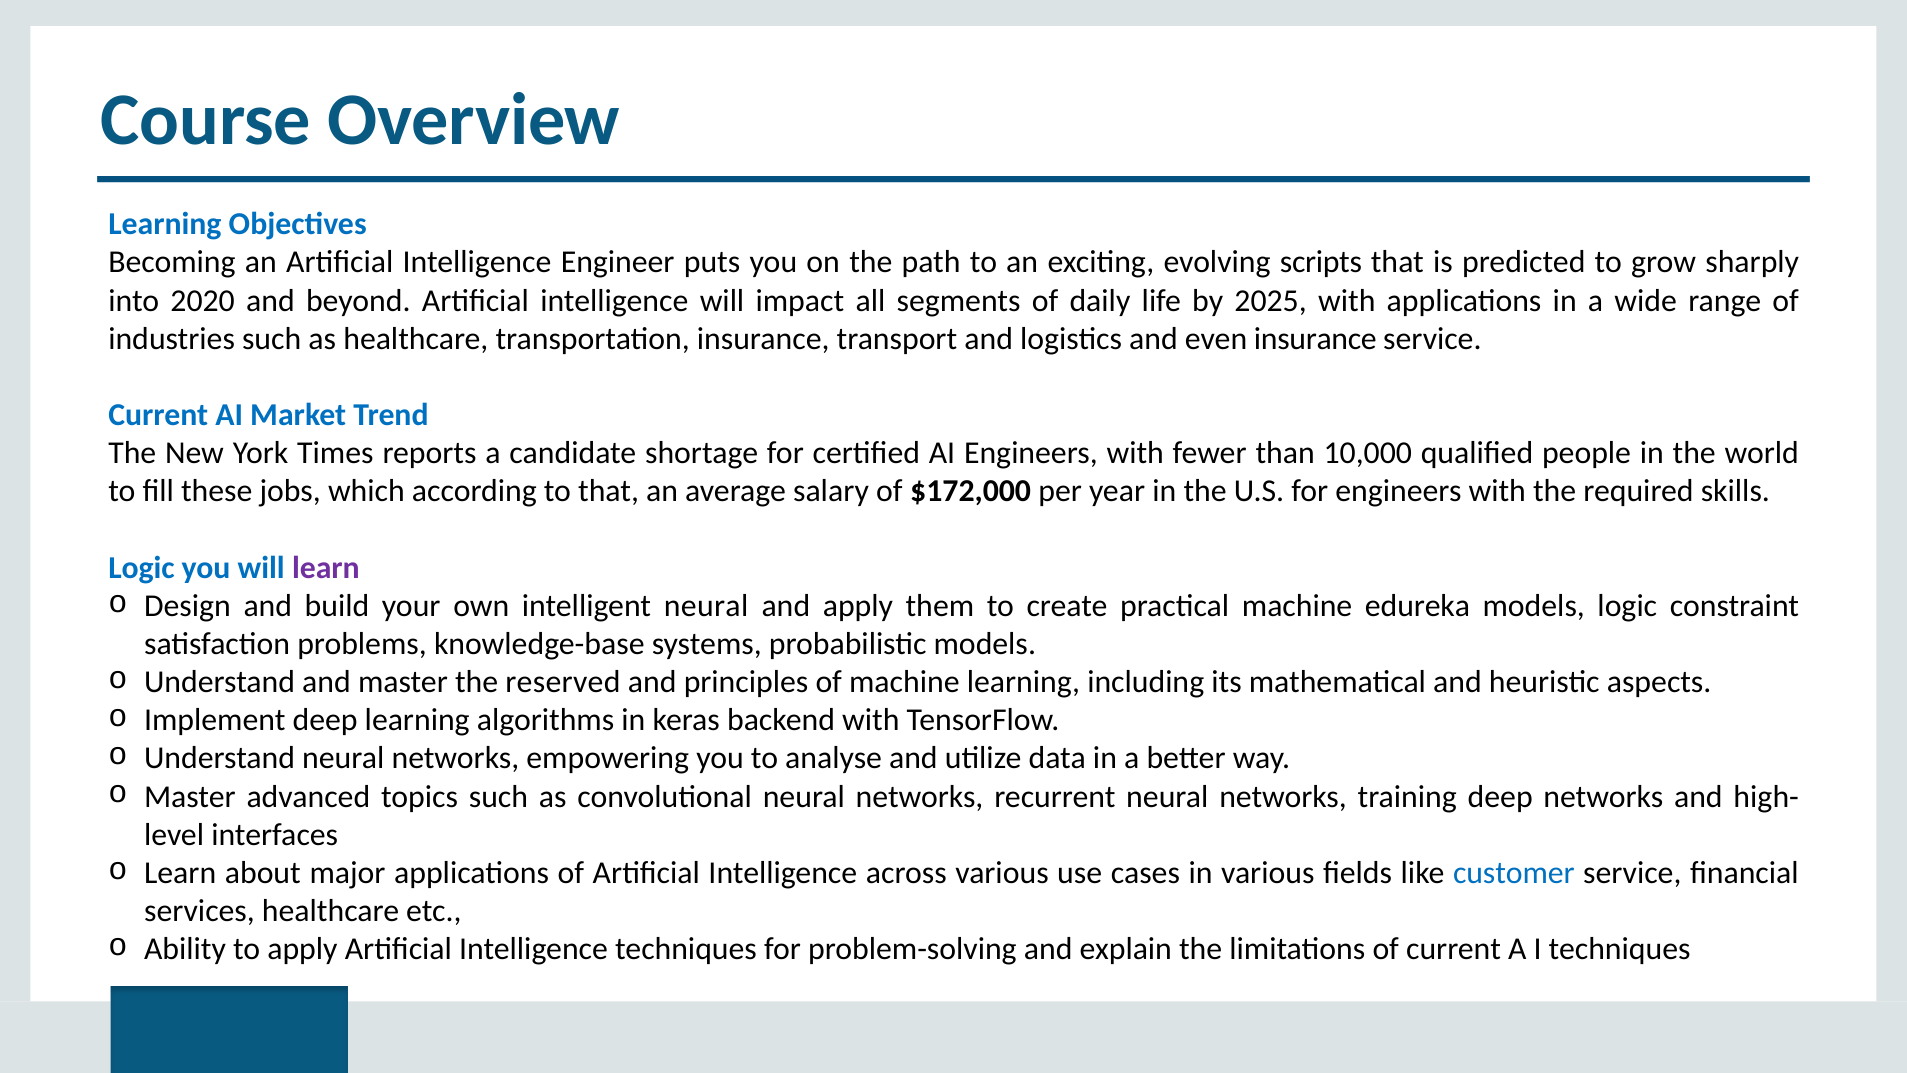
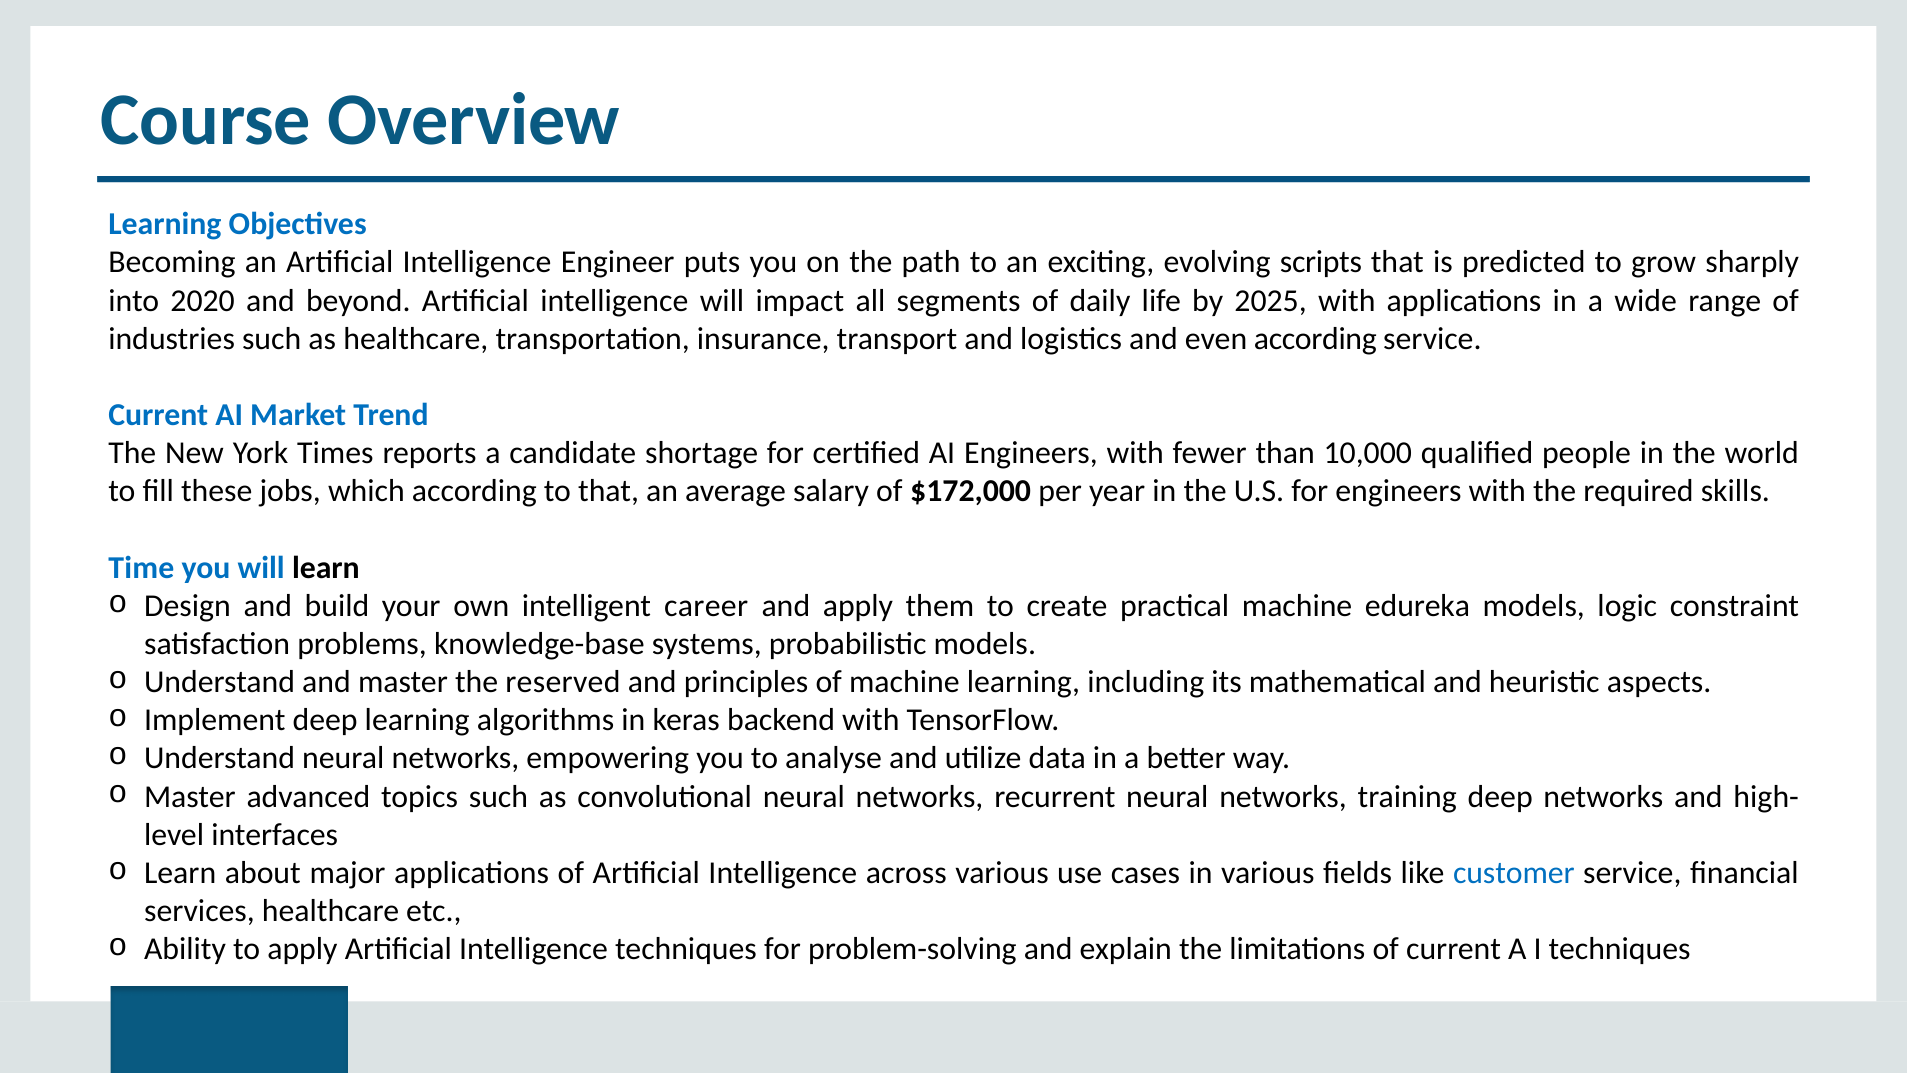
even insurance: insurance -> according (1315, 339)
Logic: Logic -> Time (141, 568)
learn colour: purple -> black (326, 568)
intelligent neural: neural -> career (706, 606)
